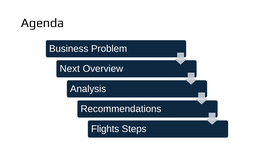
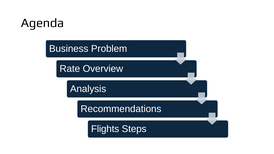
Next: Next -> Rate (70, 69)
